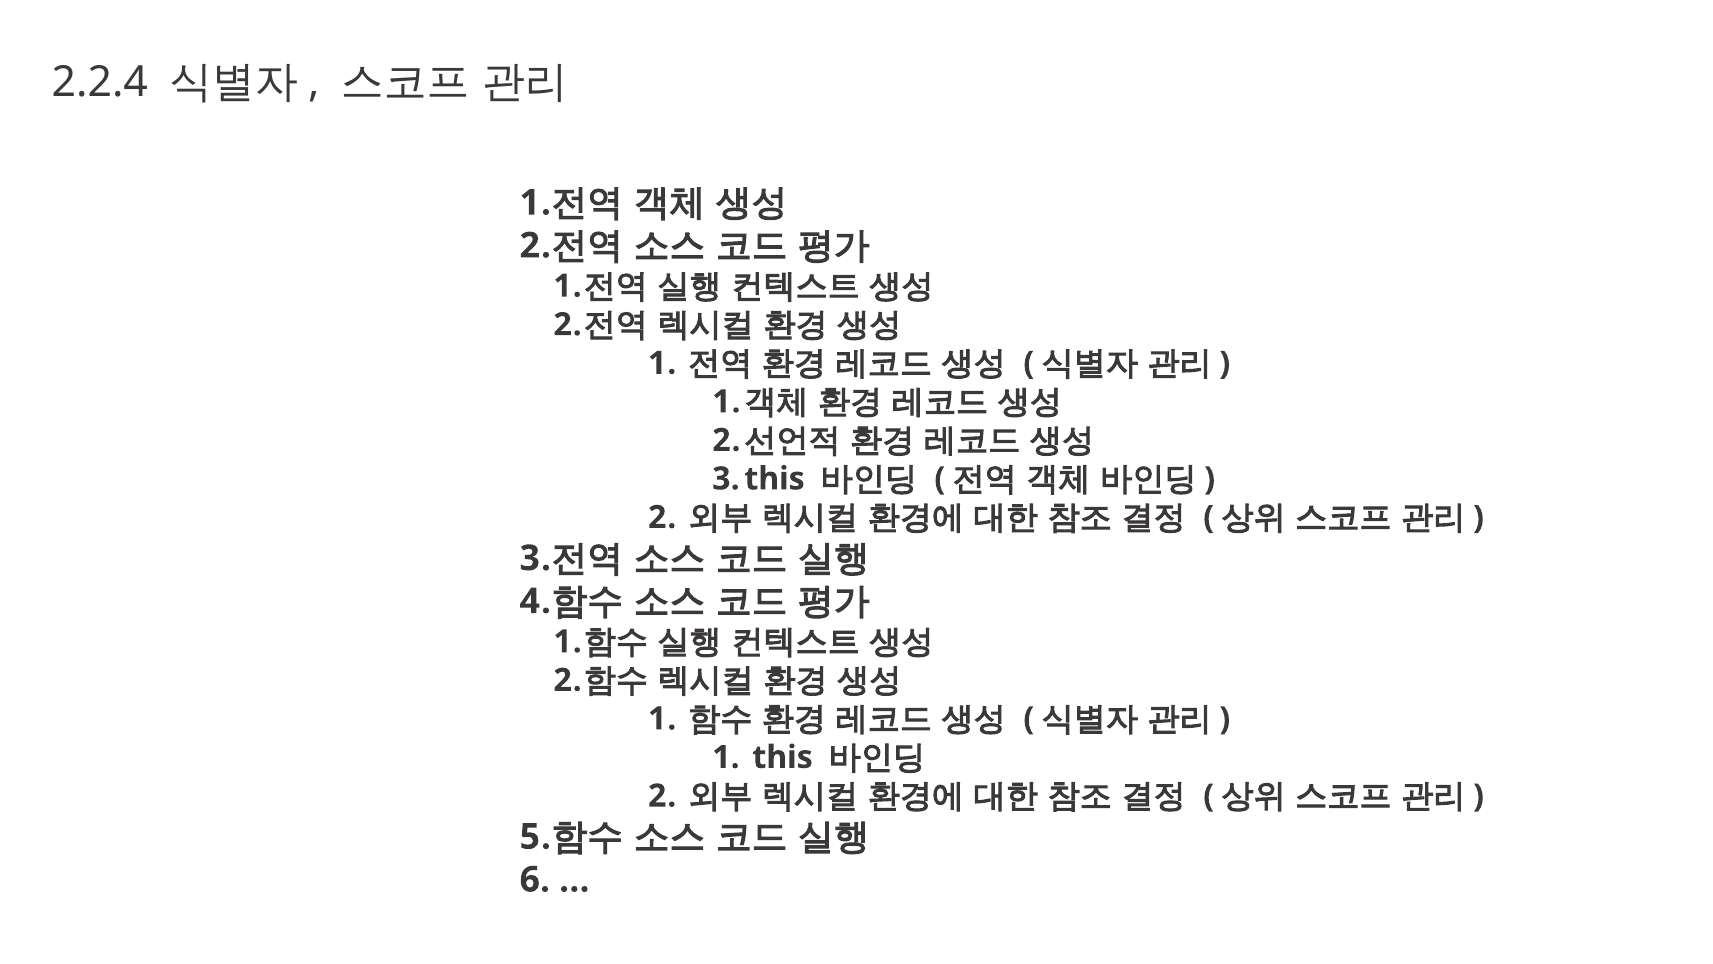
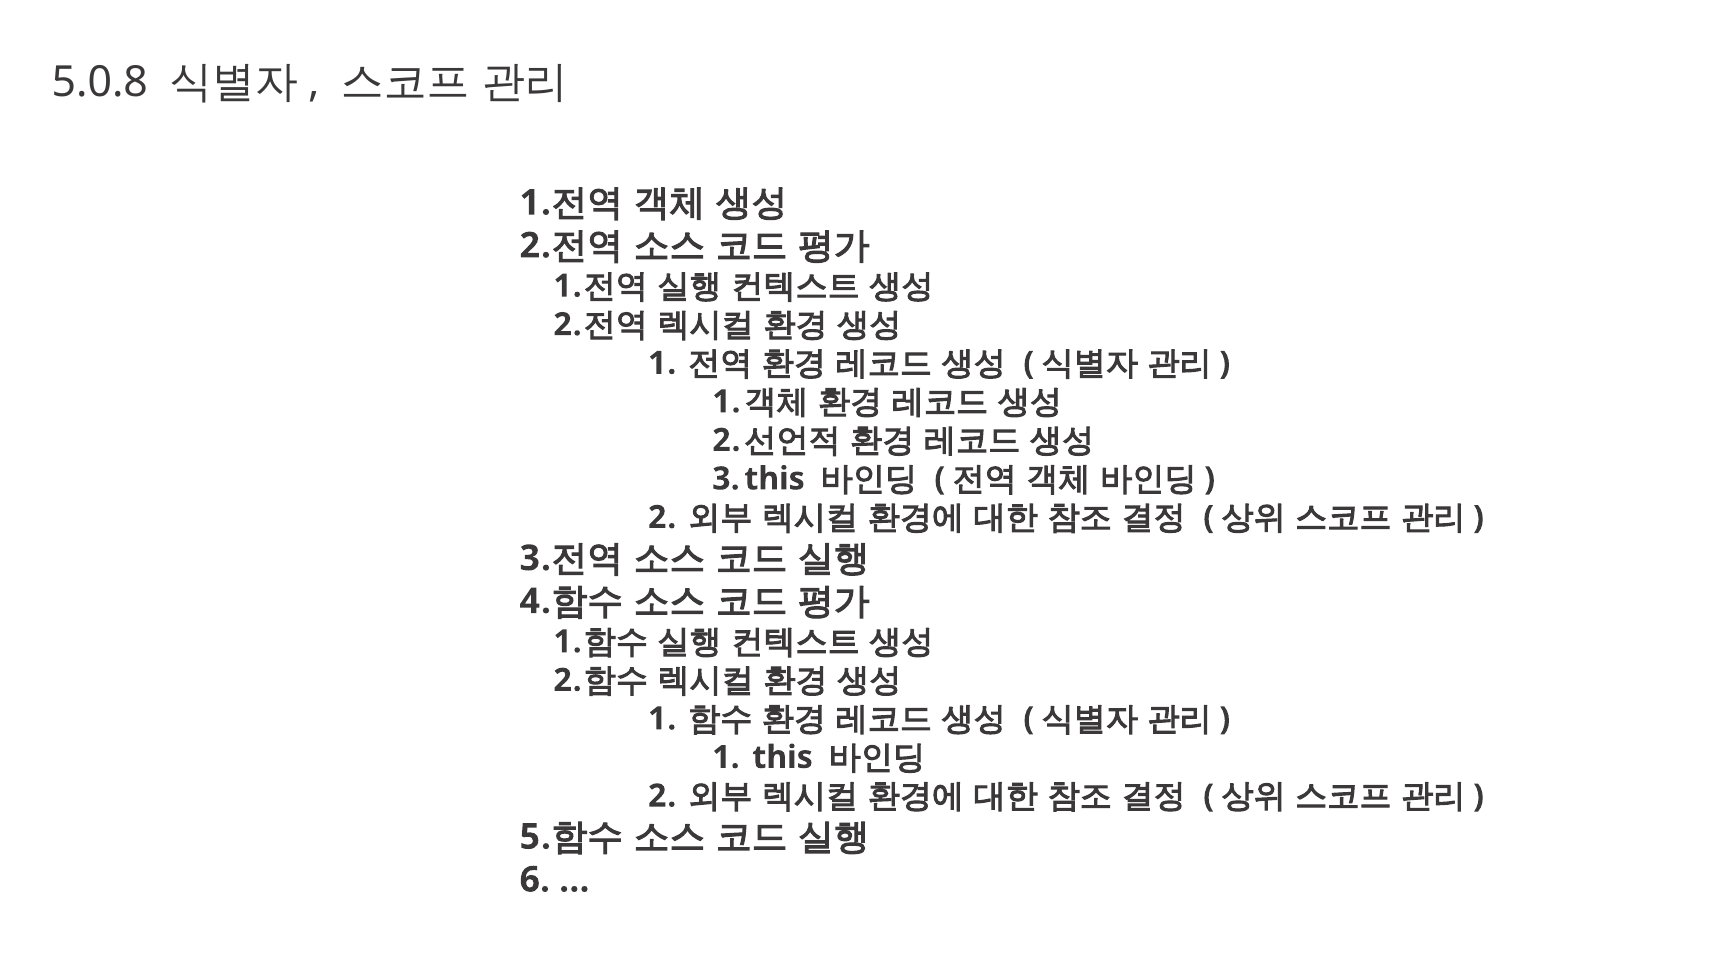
2.2.4: 2.2.4 -> 5.0.8 (100, 82)
